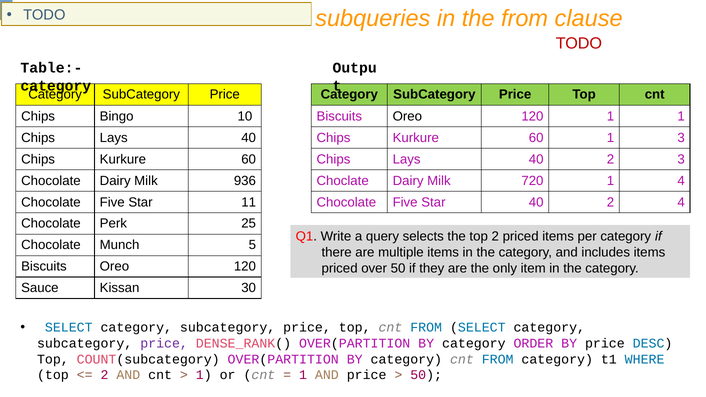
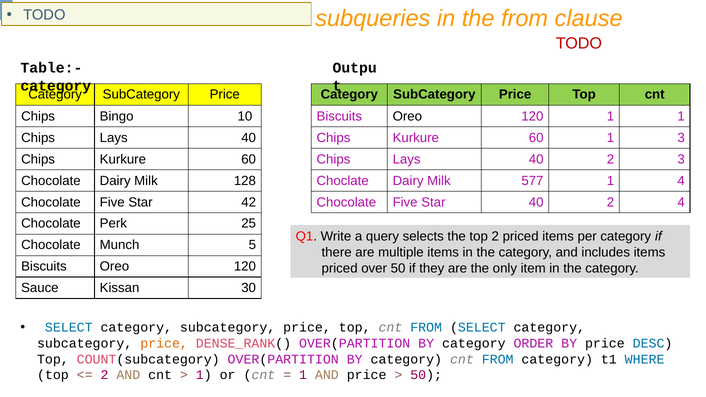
936: 936 -> 128 (245, 181)
720: 720 -> 577 (532, 181)
11: 11 -> 42 (249, 202)
price colour: purple -> orange (164, 343)
